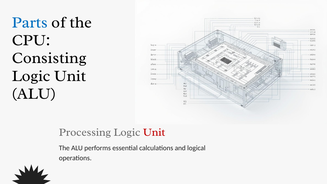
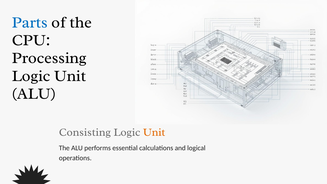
Consisting: Consisting -> Processing (49, 58)
Processing: Processing -> Consisting (85, 132)
Unit colour: red -> orange (154, 132)
